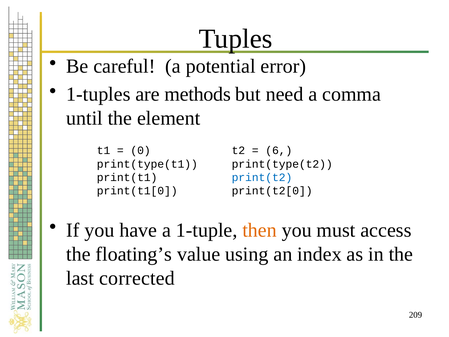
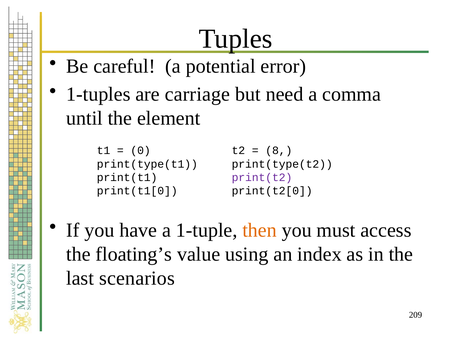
methods: methods -> carriage (197, 94)
6: 6 -> 8 (279, 150)
print(t2 colour: blue -> purple (262, 177)
corrected: corrected -> scenarios (137, 278)
